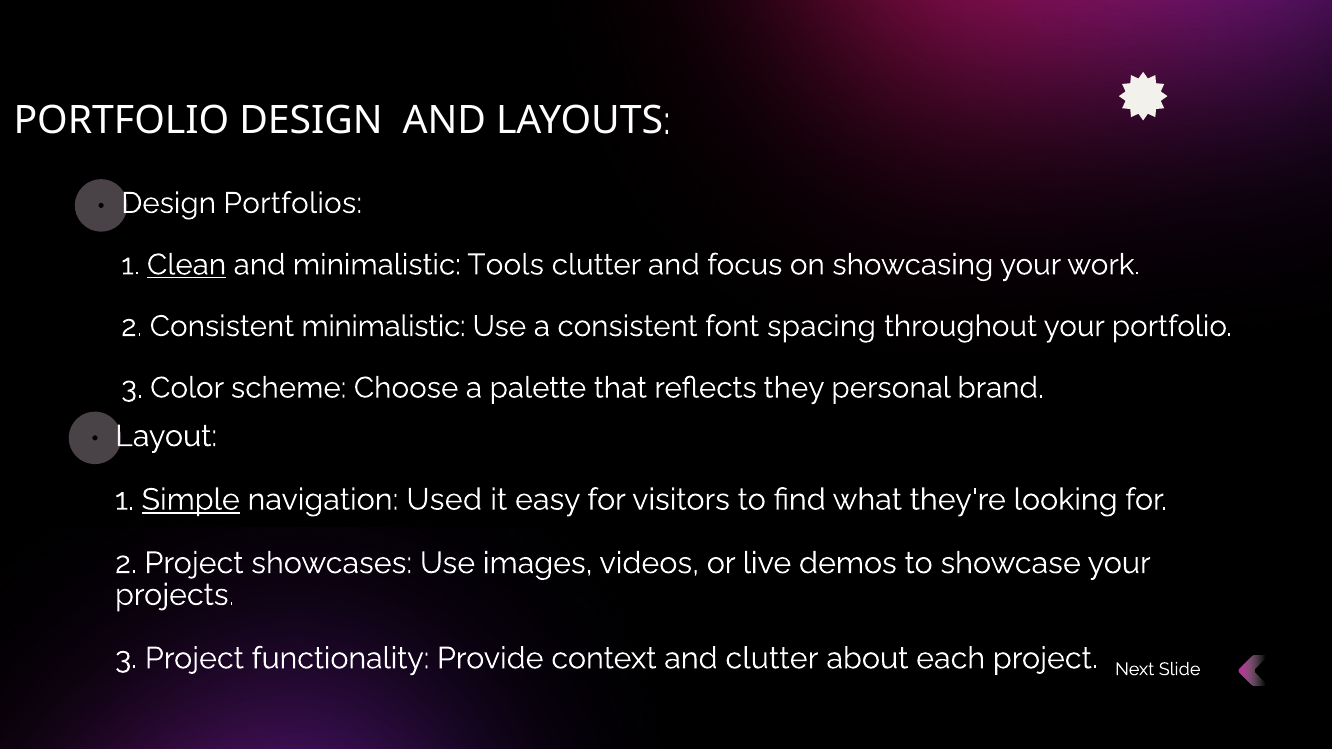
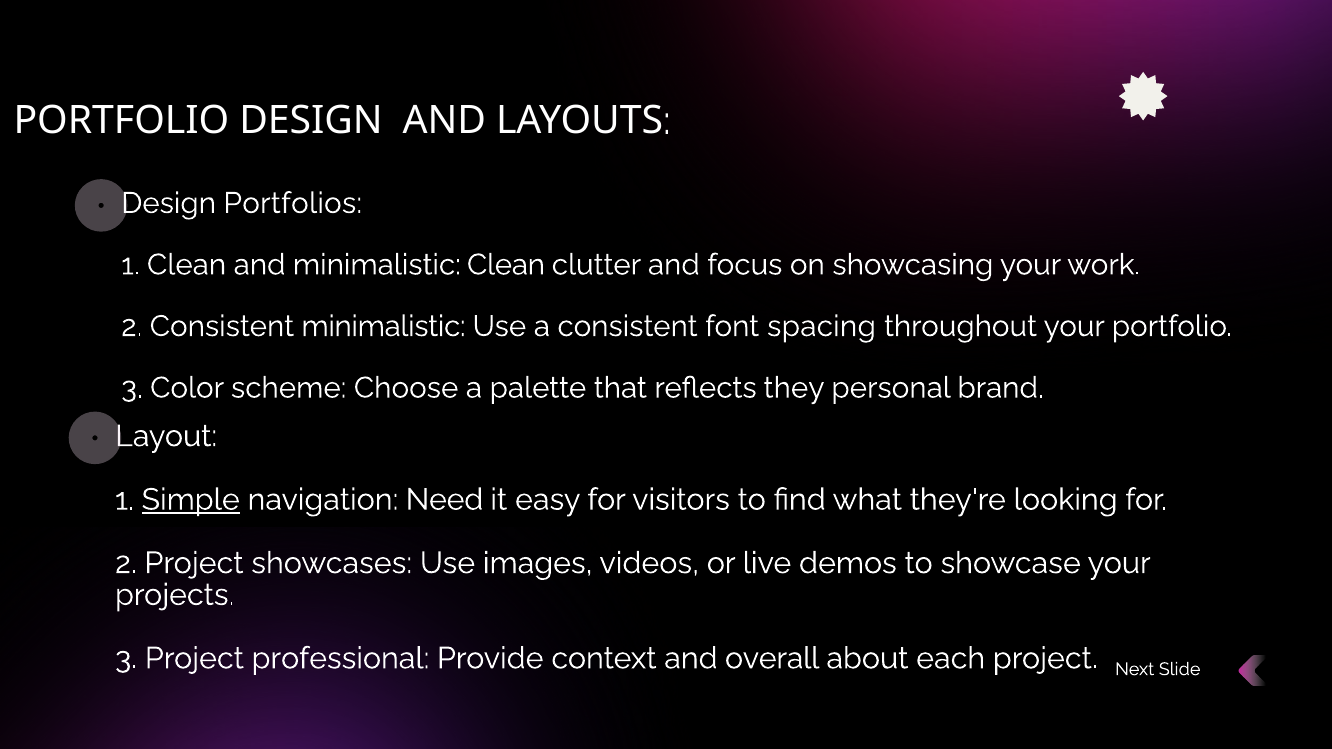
Clean underline: present -> none (187, 265)
minimalistic Tools: Tools -> Clean (506, 265)
Used: Used -> Need (444, 500)
functionality: functionality -> professional (340, 659)
and clutter: clutter -> overall (772, 659)
